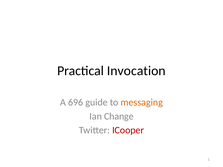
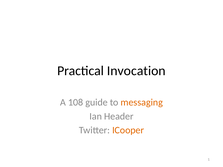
696: 696 -> 108 (76, 103)
Change: Change -> Header (119, 116)
ICooper colour: red -> orange (128, 130)
